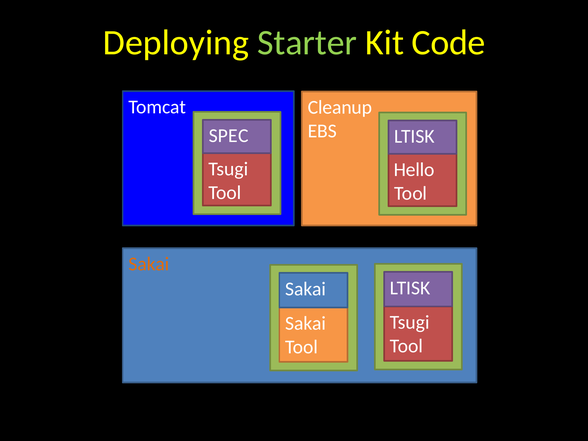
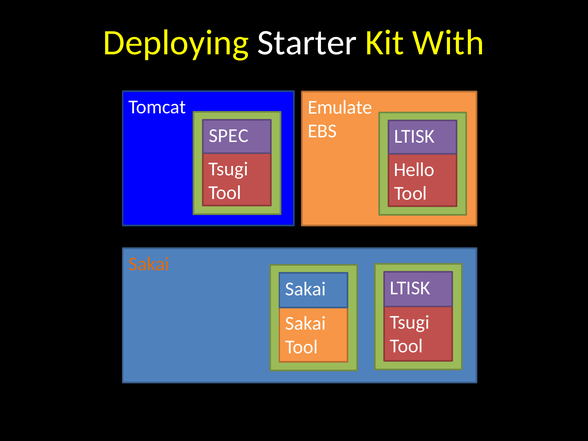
Starter colour: light green -> white (307, 42)
Code: Code -> With (448, 42)
Cleanup: Cleanup -> Emulate (340, 107)
